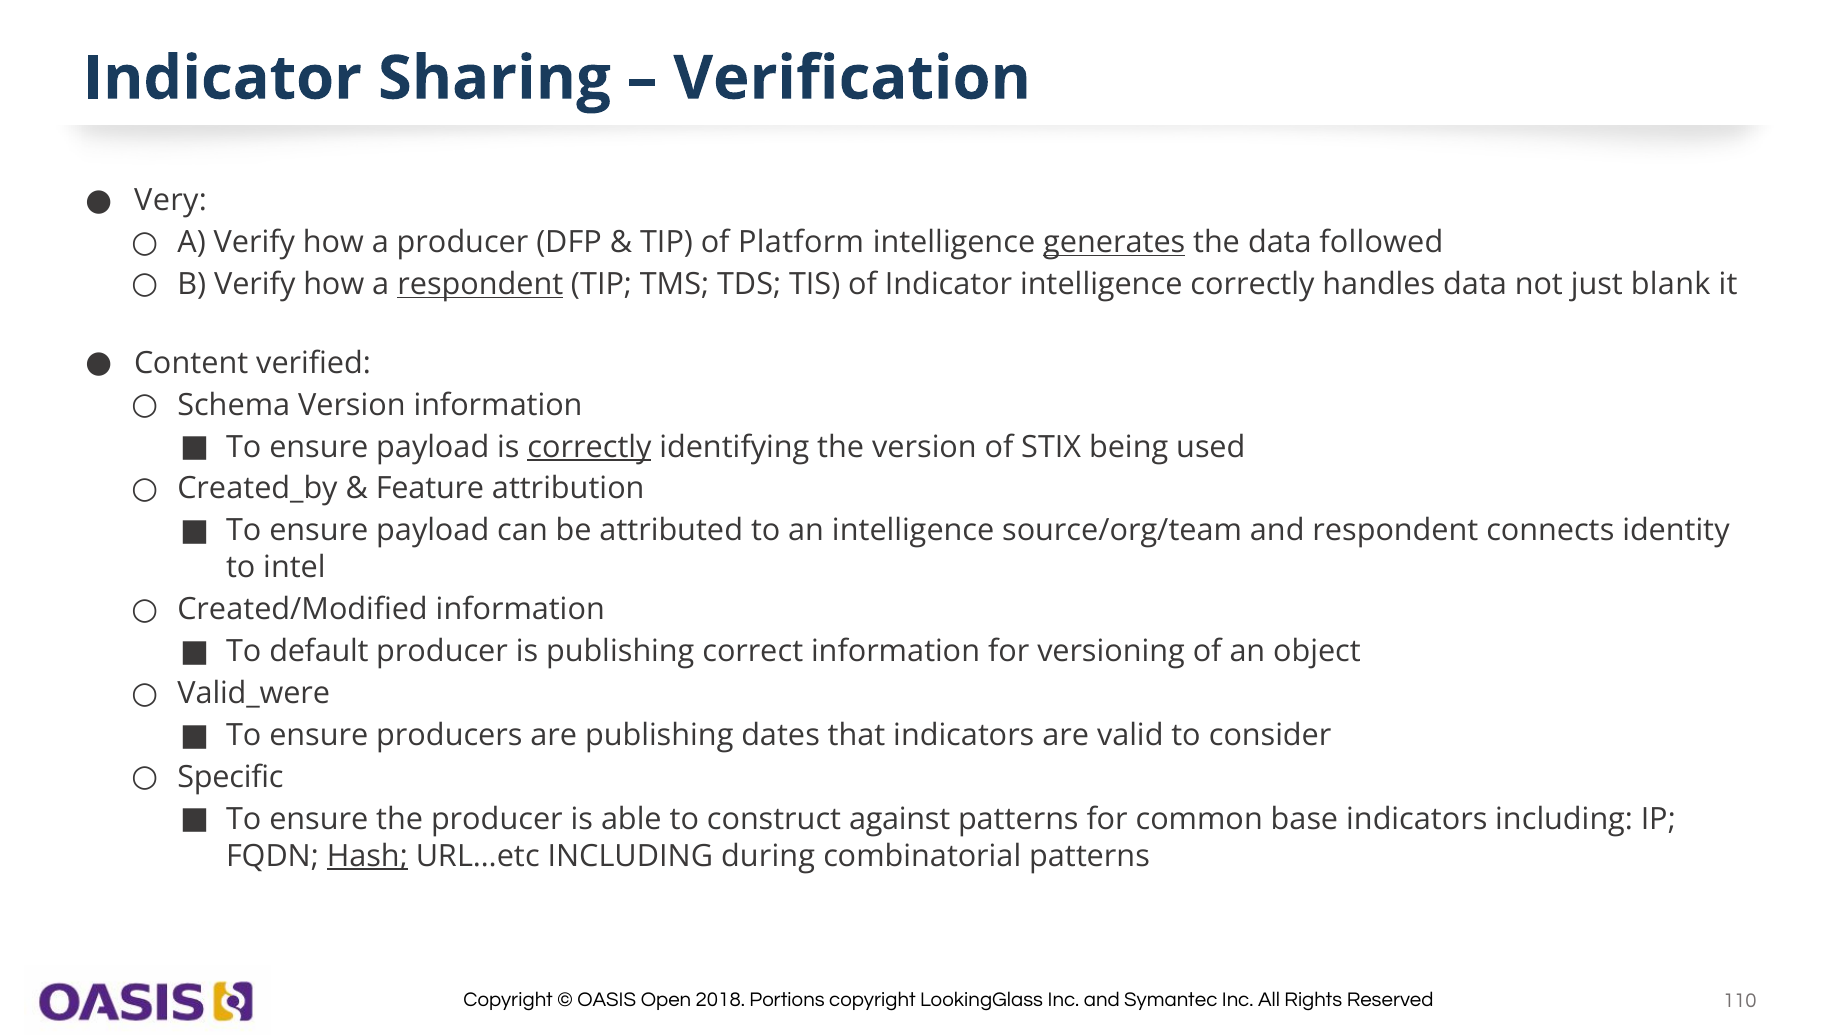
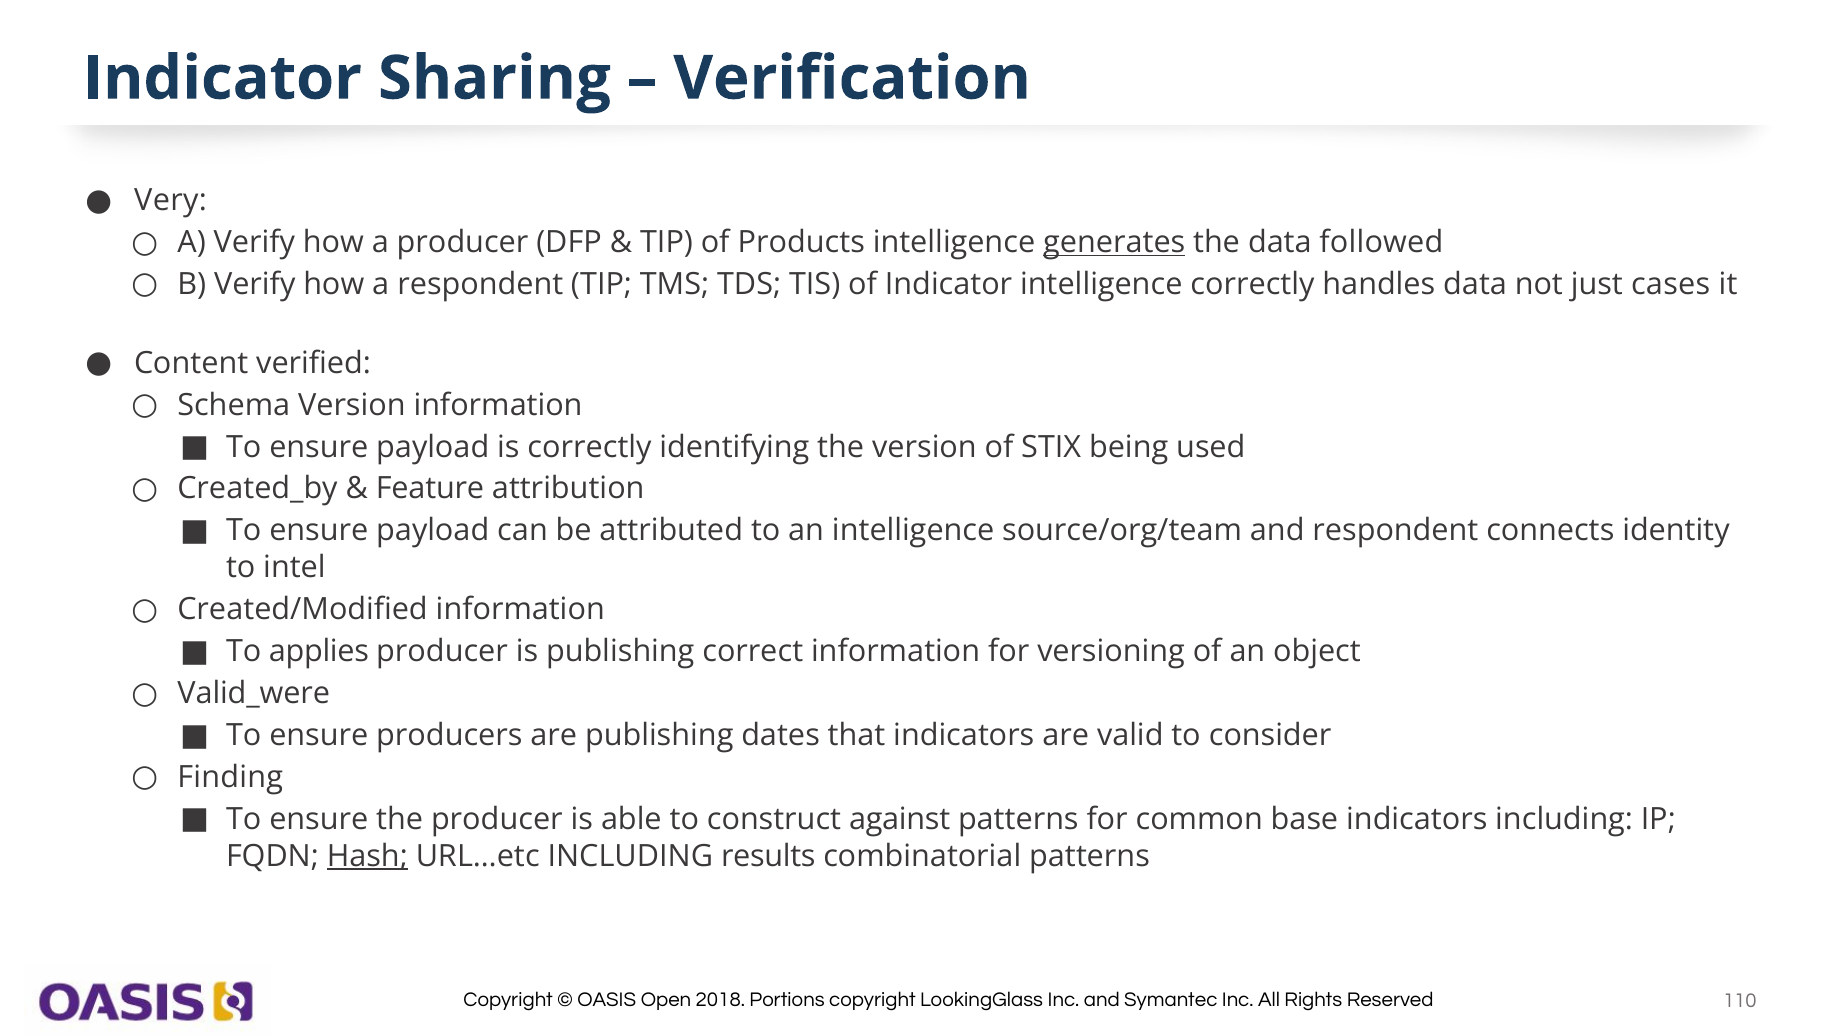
Platform: Platform -> Products (801, 242)
respondent underline: present -> none (480, 284)
blank: blank -> cases (1671, 284)
correctly underline: present -> none (589, 447)
default: default -> applies (319, 652)
Specific: Specific -> Finding (230, 778)
during: during -> results (768, 857)
